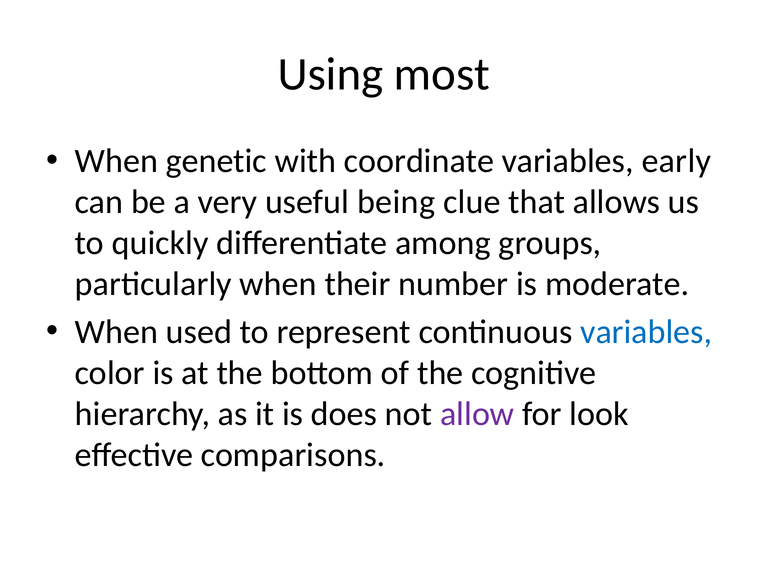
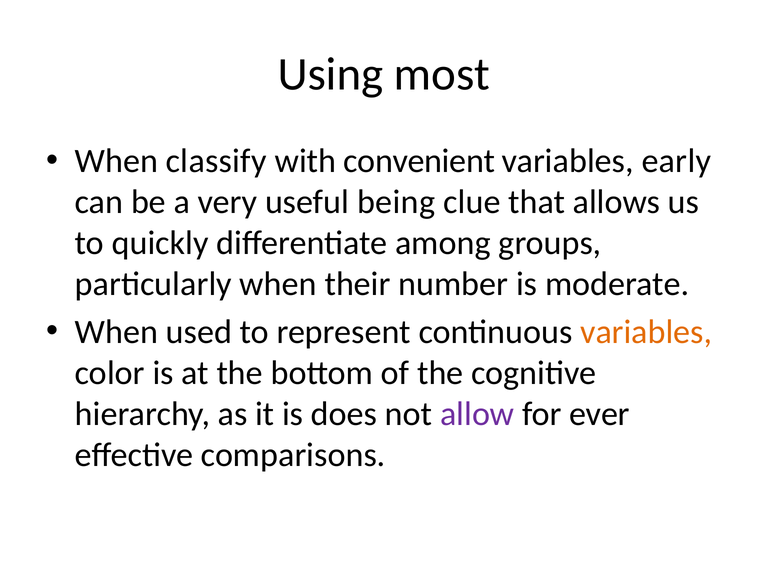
genetic: genetic -> classify (216, 161)
coordinate: coordinate -> convenient (419, 161)
variables colour: blue -> orange (646, 332)
look: look -> ever (599, 414)
